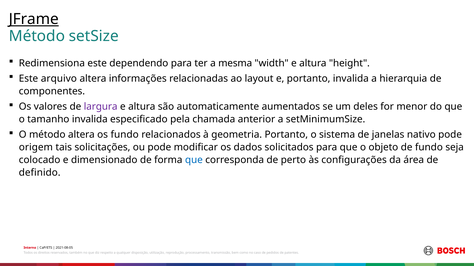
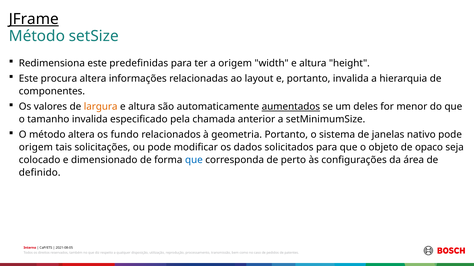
dependendo: dependendo -> predefinidas (139, 63)
a mesma: mesma -> origem (235, 63)
arquivo: arquivo -> procura (59, 79)
largura colour: purple -> orange (101, 107)
aumentados underline: none -> present (291, 107)
de fundo: fundo -> opaco (429, 148)
